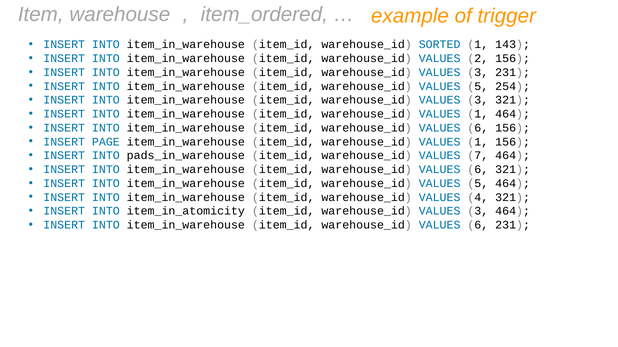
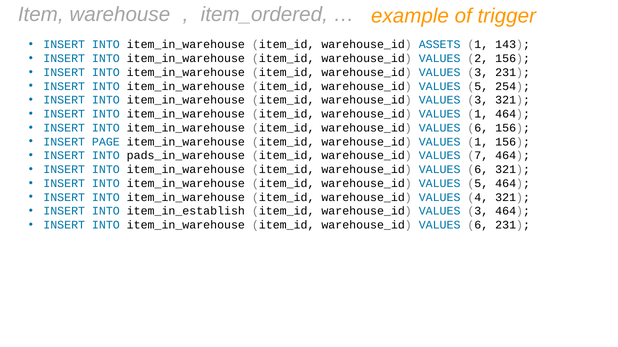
SORTED: SORTED -> ASSETS (440, 45)
item_in_atomicity: item_in_atomicity -> item_in_establish (186, 212)
